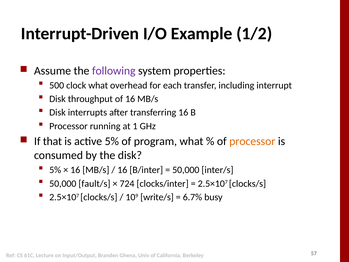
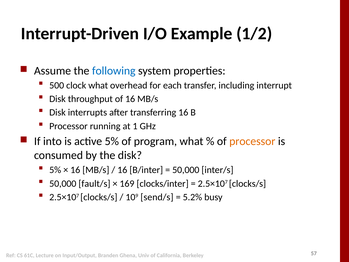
following colour: purple -> blue (114, 71)
that: that -> into (52, 141)
724: 724 -> 169 (127, 183)
write/s: write/s -> send/s (157, 197)
6.7%: 6.7% -> 5.2% (192, 197)
